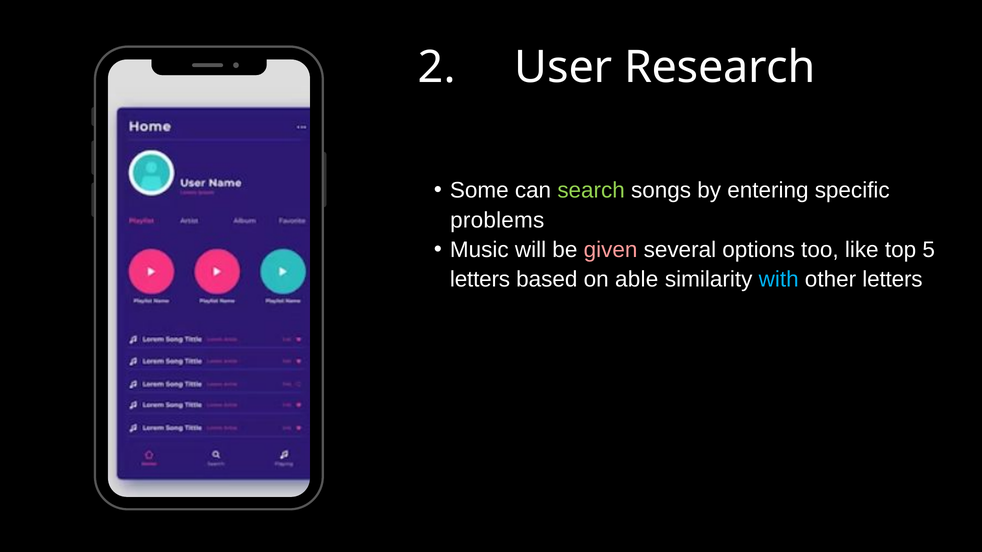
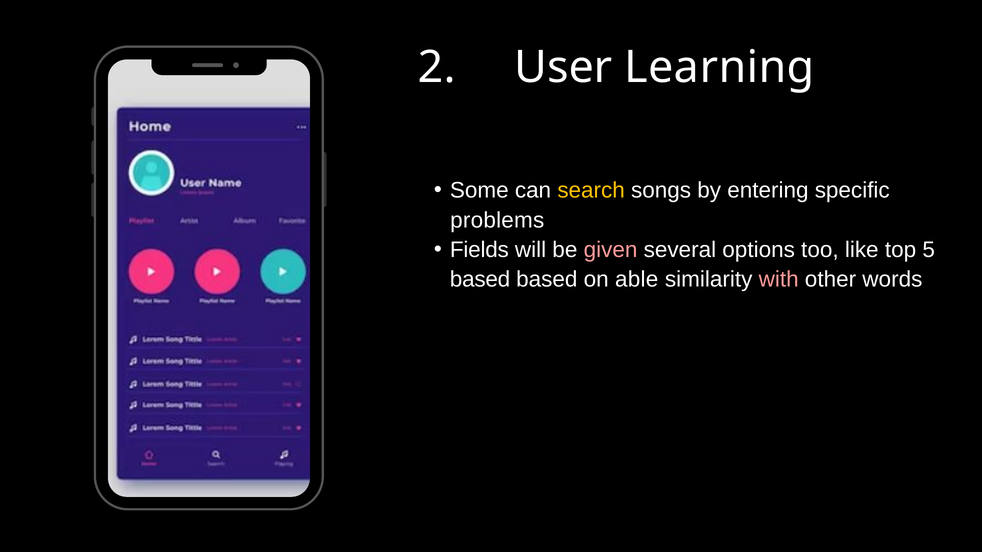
Research: Research -> Learning (719, 67)
search colour: light green -> yellow (591, 191)
Music: Music -> Fields (479, 250)
letters: letters -> based (480, 280)
with colour: light blue -> pink (779, 280)
other letters: letters -> words (892, 280)
